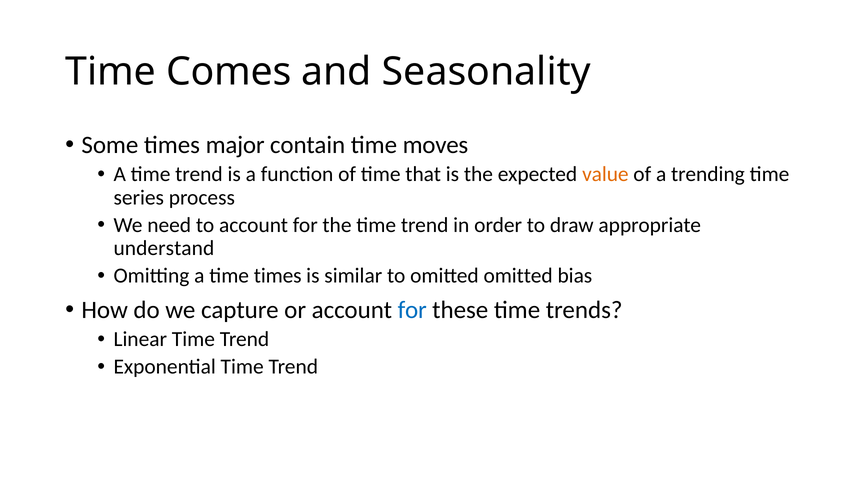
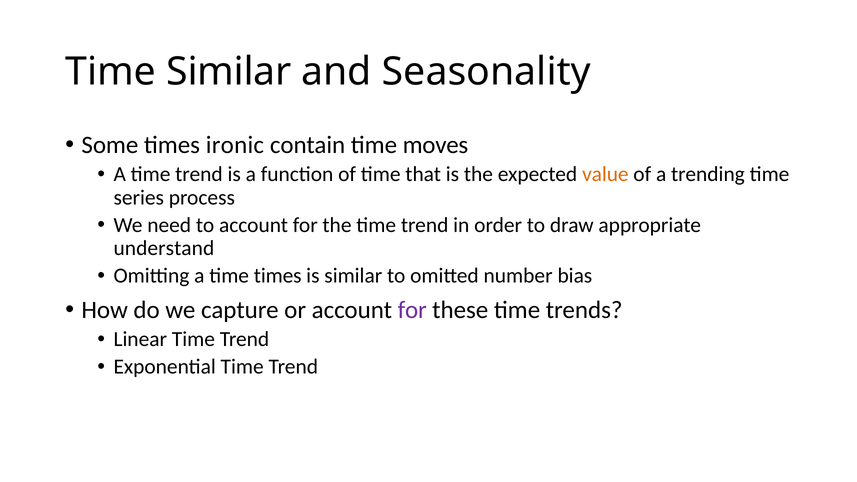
Time Comes: Comes -> Similar (229, 72)
major: major -> ironic (235, 145)
omitted omitted: omitted -> number (518, 276)
for colour: blue -> purple (412, 310)
